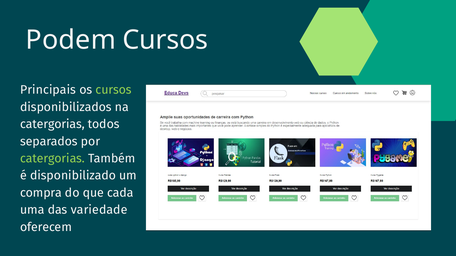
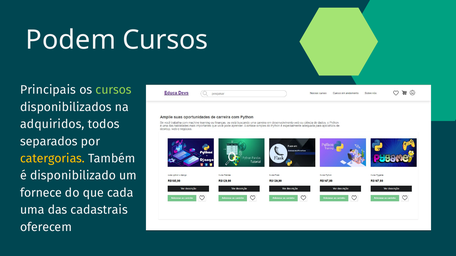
catergorias: catergorias -> adquiridos (52, 124)
catergorias colour: light green -> yellow (53, 159)
compra: compra -> fornece (41, 193)
variedade: variedade -> cadastrais (99, 210)
